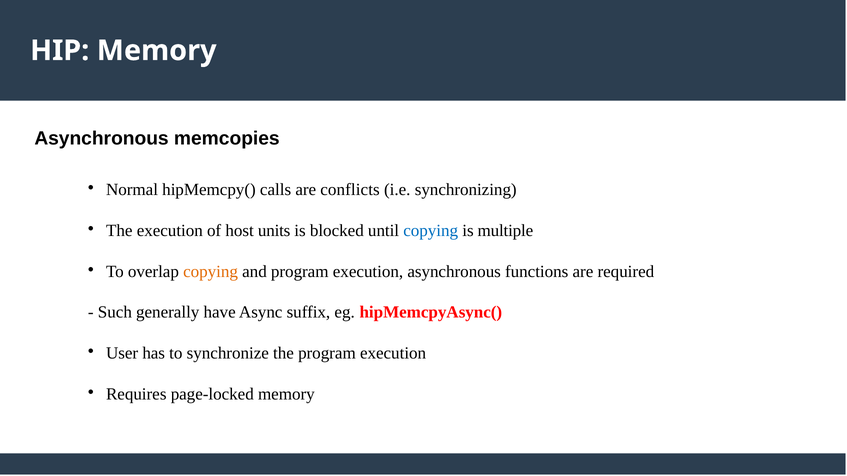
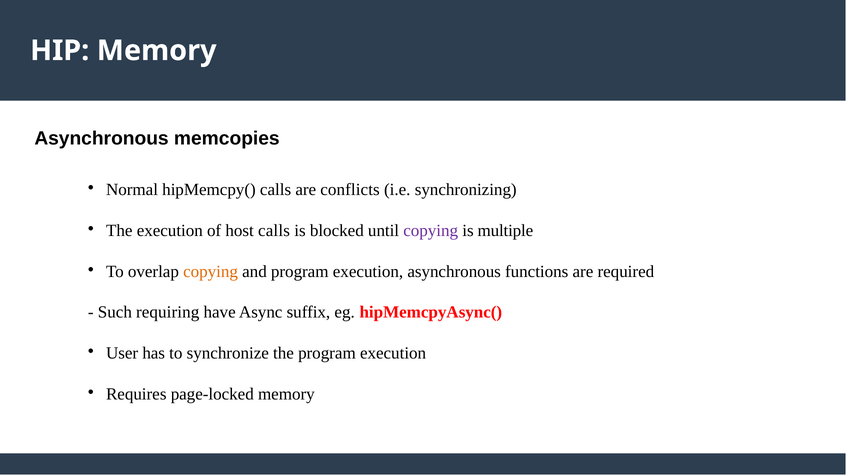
host units: units -> calls (274, 231)
copying colour: blue -> purple (431, 231)
generally: generally -> requiring (168, 313)
